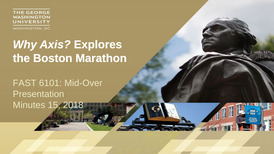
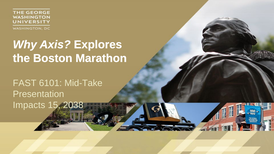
Mid-Over: Mid-Over -> Mid-Take (83, 83)
Minutes: Minutes -> Impacts (29, 105)
2018: 2018 -> 2038 (73, 105)
